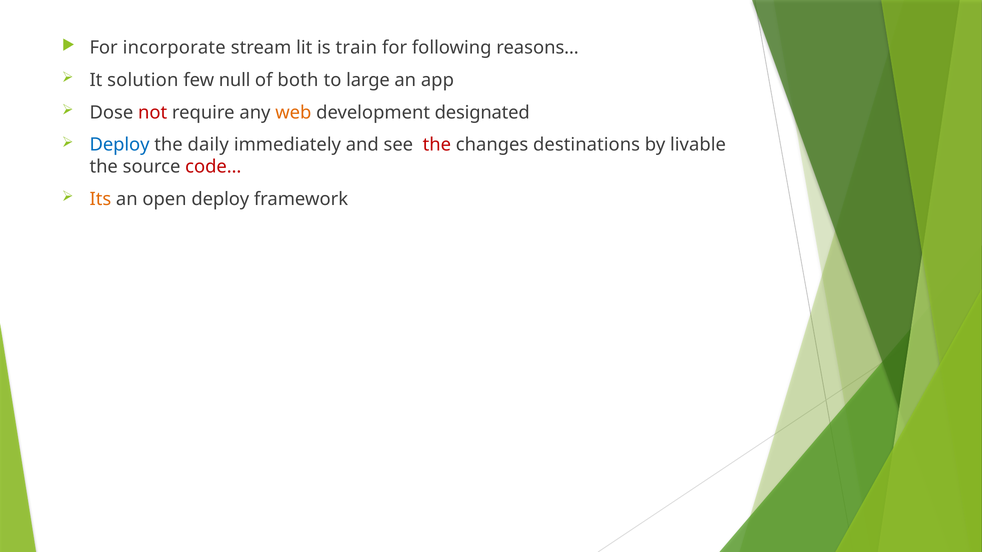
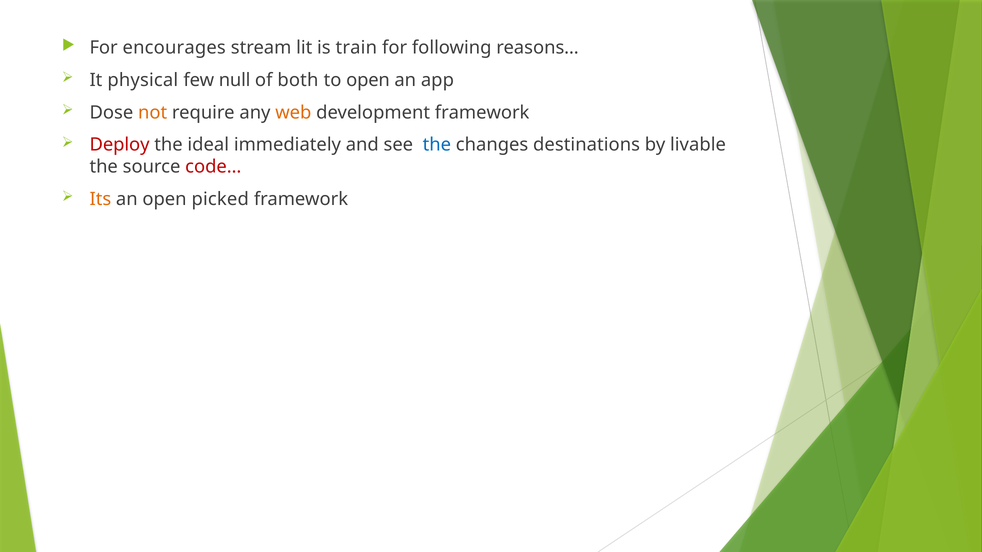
incorporate: incorporate -> encourages (174, 48)
solution: solution -> physical (143, 80)
to large: large -> open (368, 80)
not colour: red -> orange (153, 113)
development designated: designated -> framework (482, 113)
Deploy colour: blue -> red (120, 145)
daily: daily -> ideal (208, 145)
the colour: red -> blue (437, 145)
open deploy: deploy -> picked (220, 199)
